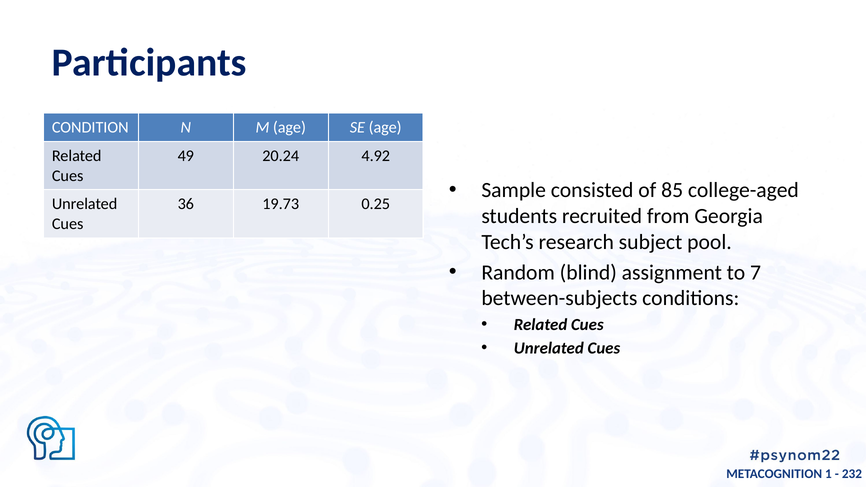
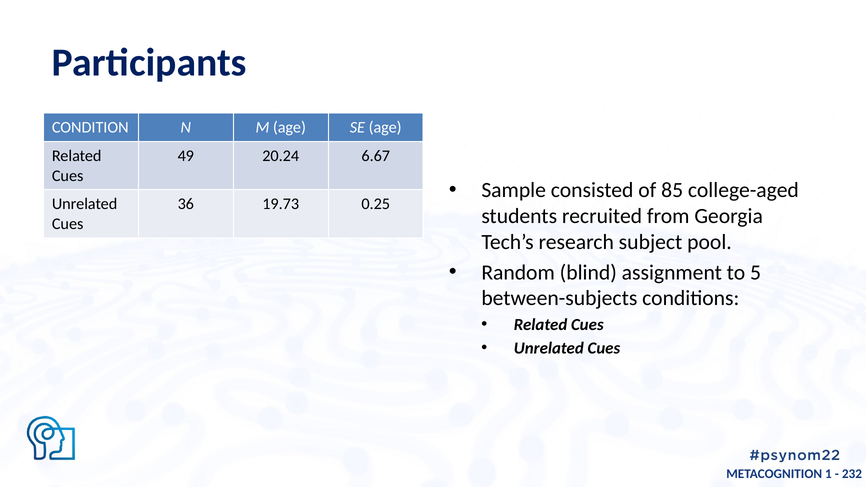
4.92: 4.92 -> 6.67 (376, 156)
7: 7 -> 5 (756, 272)
